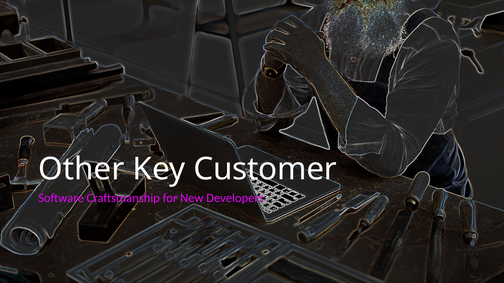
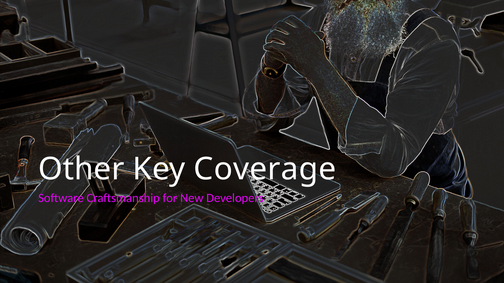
Customer: Customer -> Coverage (265, 169)
